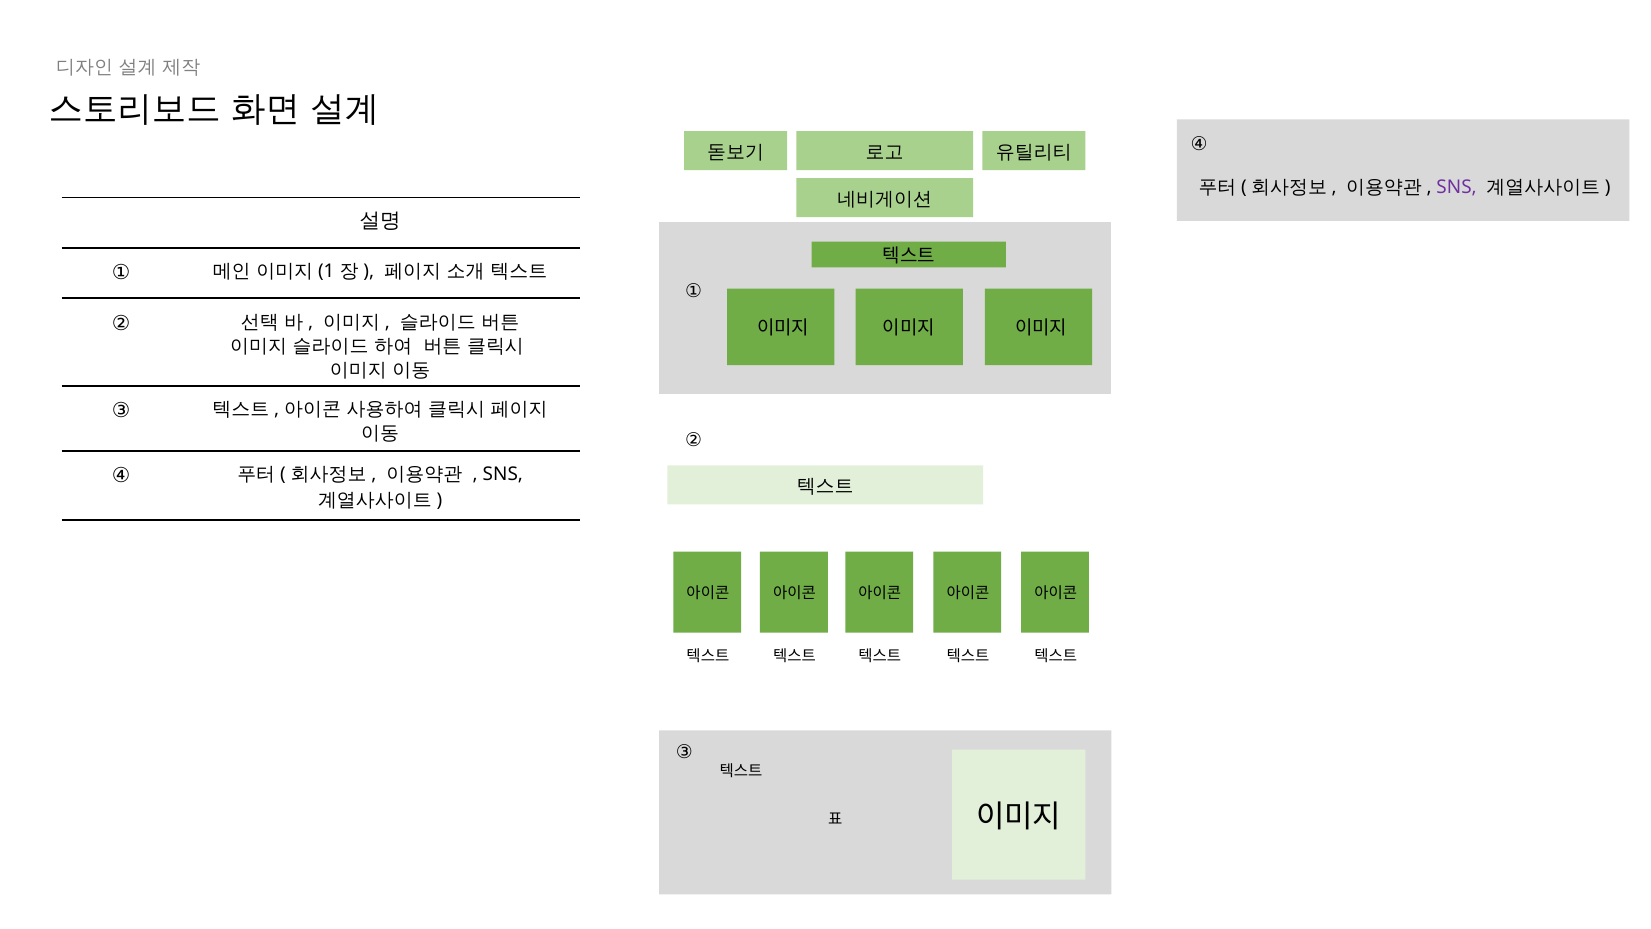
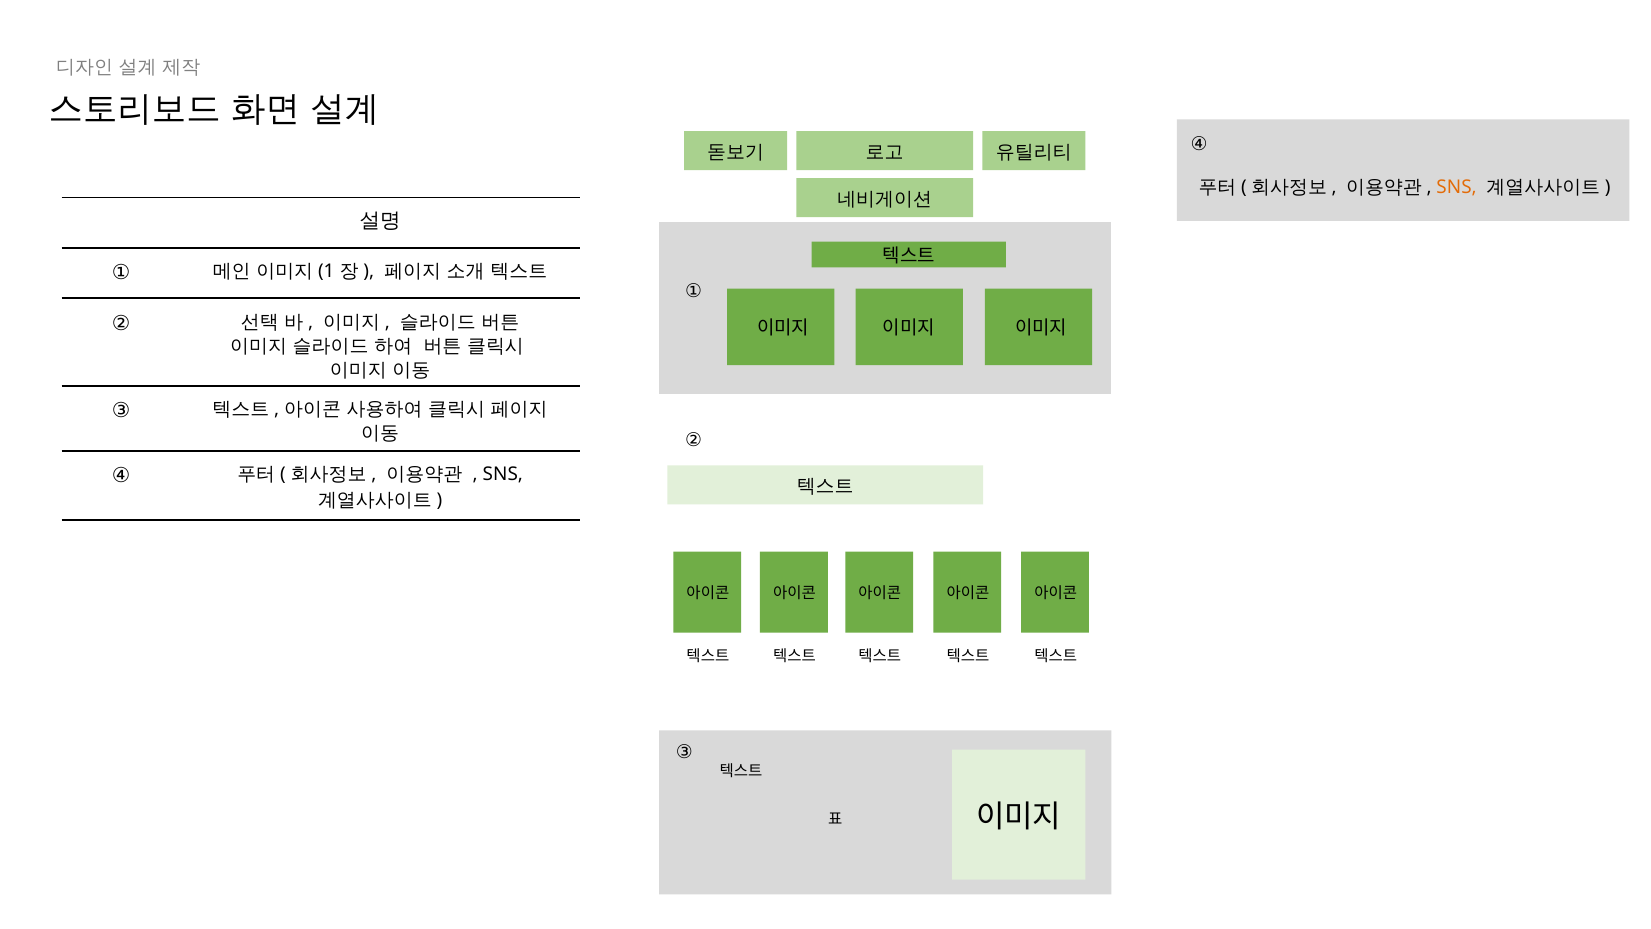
SNS colour: purple -> orange (1457, 187)
